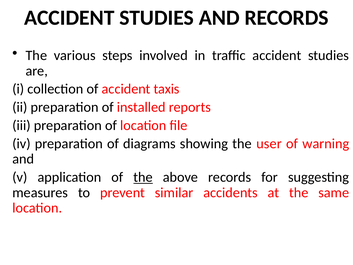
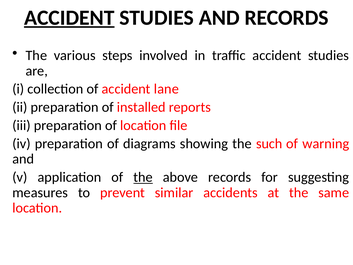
ACCIDENT underline: none -> present (69, 18)
taxis: taxis -> lane (166, 89)
user: user -> such (269, 143)
